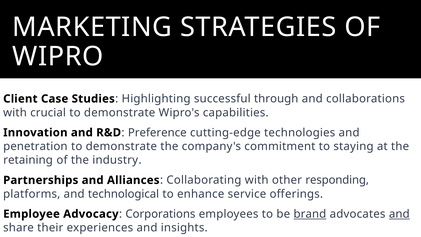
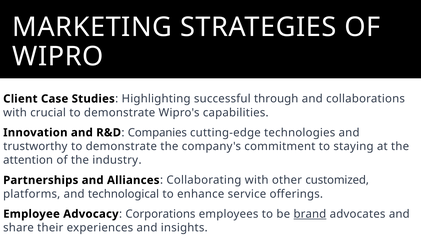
Preference: Preference -> Companies (157, 132)
penetration: penetration -> trustworthy (35, 146)
retaining: retaining -> attention (28, 160)
responding: responding -> customized (337, 180)
and underline: present -> none (399, 214)
